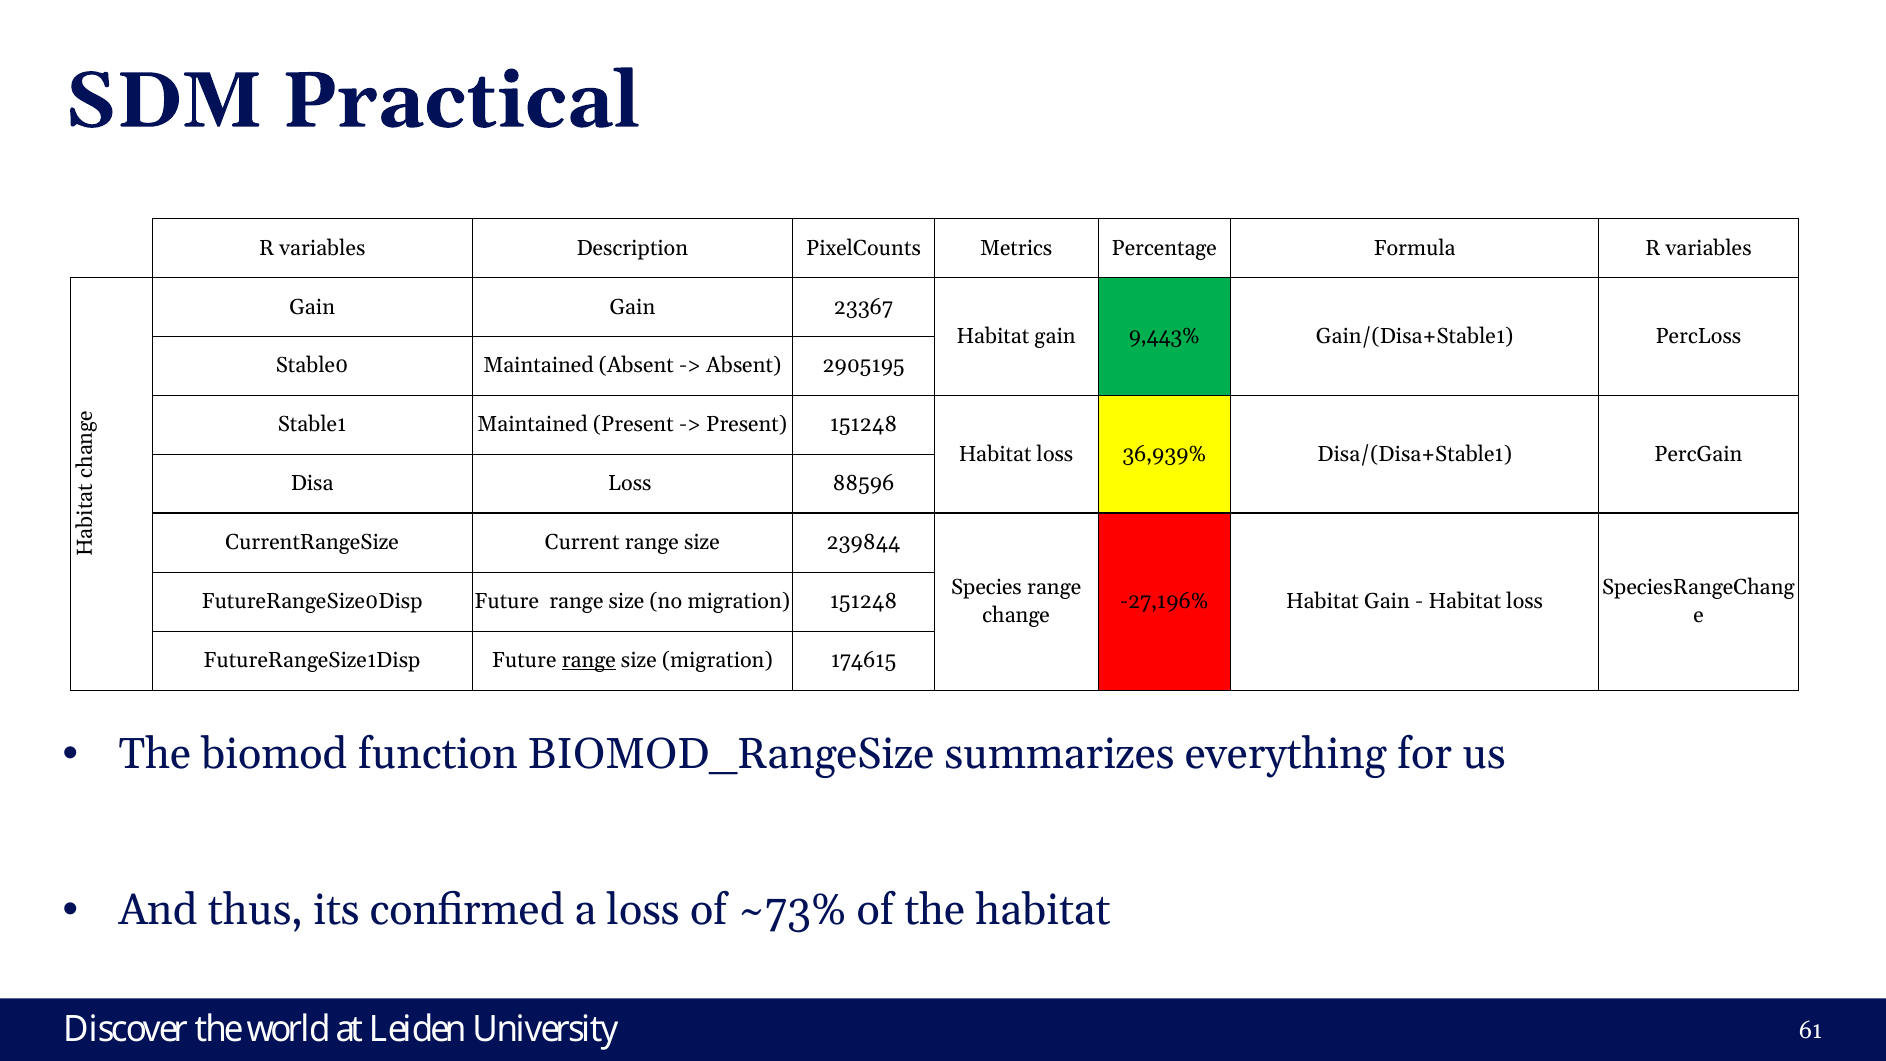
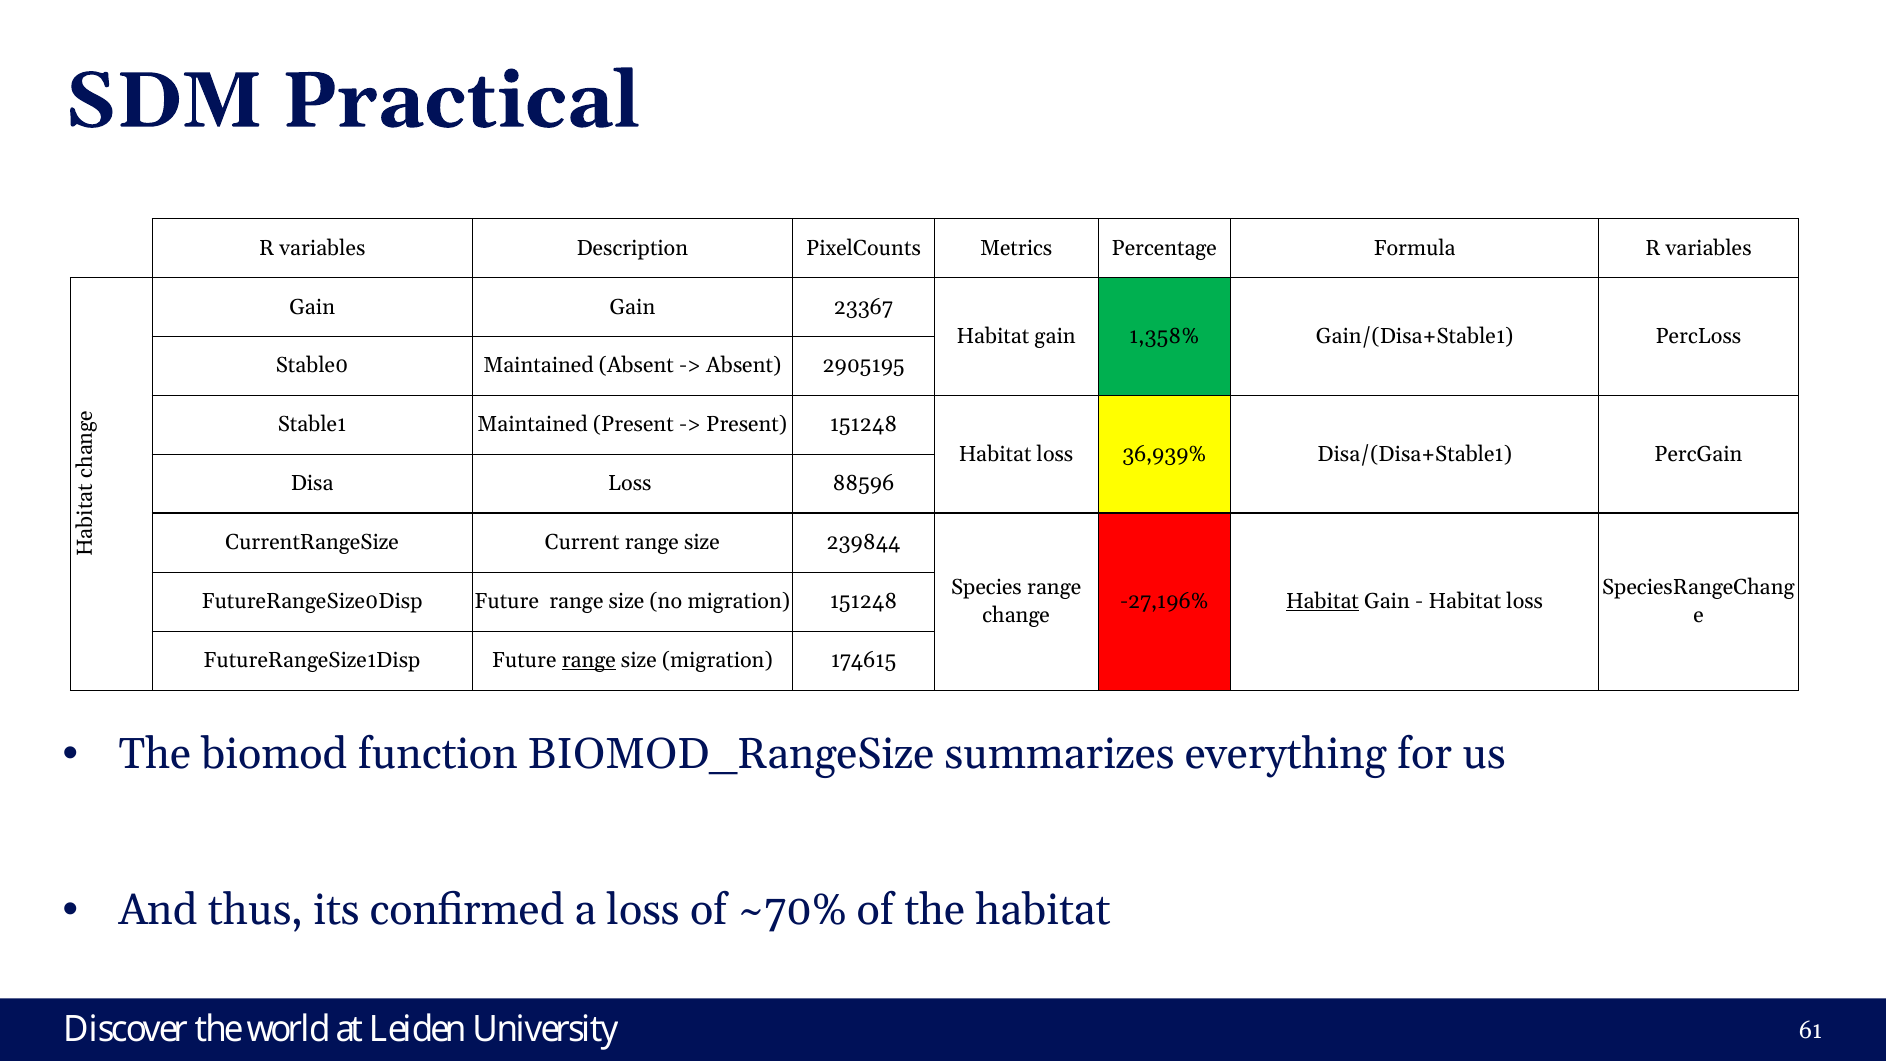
9,443%: 9,443% -> 1,358% (1164, 336)
Habitat underline: none -> present (1322, 601)
~73%: ~73% -> ~70% (792, 910)
